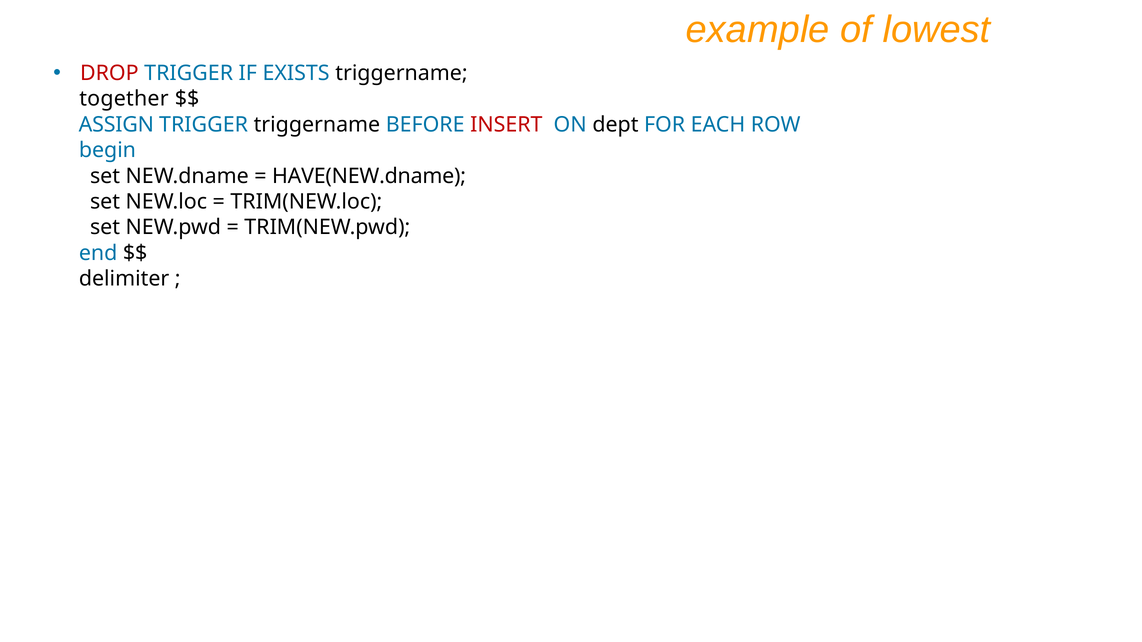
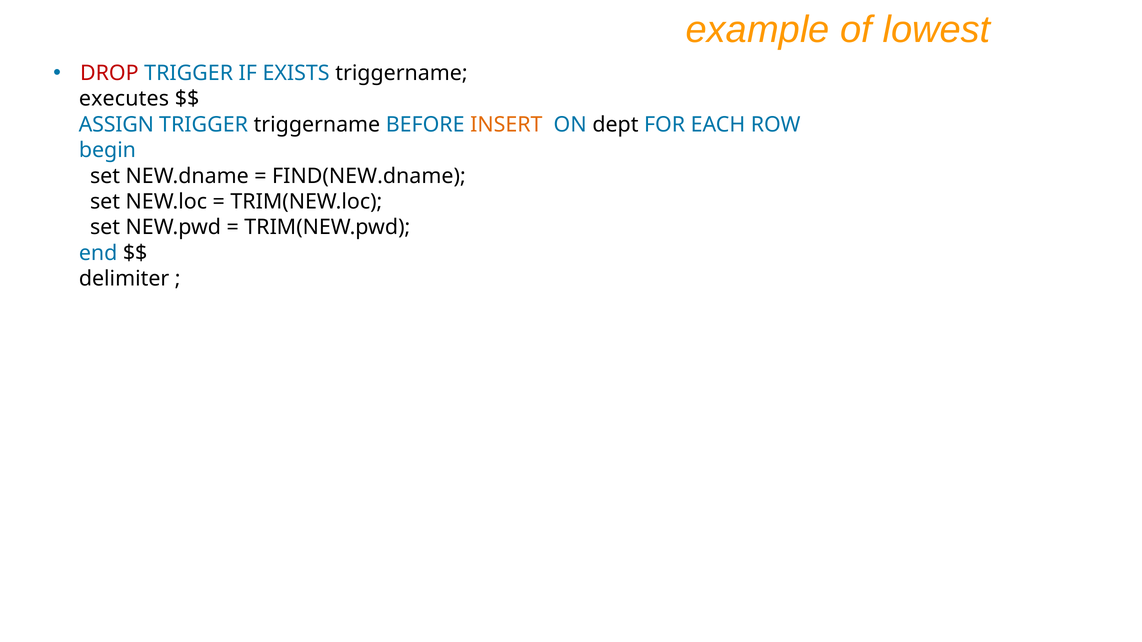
together: together -> executes (124, 99)
INSERT colour: red -> orange (506, 125)
HAVE(NEW.dname: HAVE(NEW.dname -> FIND(NEW.dname (369, 176)
